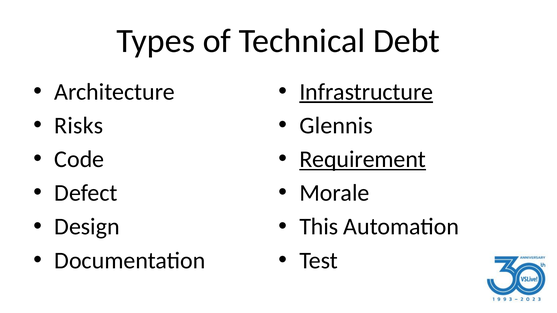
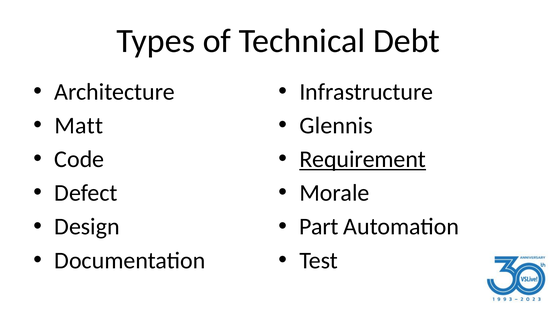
Infrastructure underline: present -> none (366, 92)
Risks: Risks -> Matt (79, 126)
This: This -> Part (319, 227)
